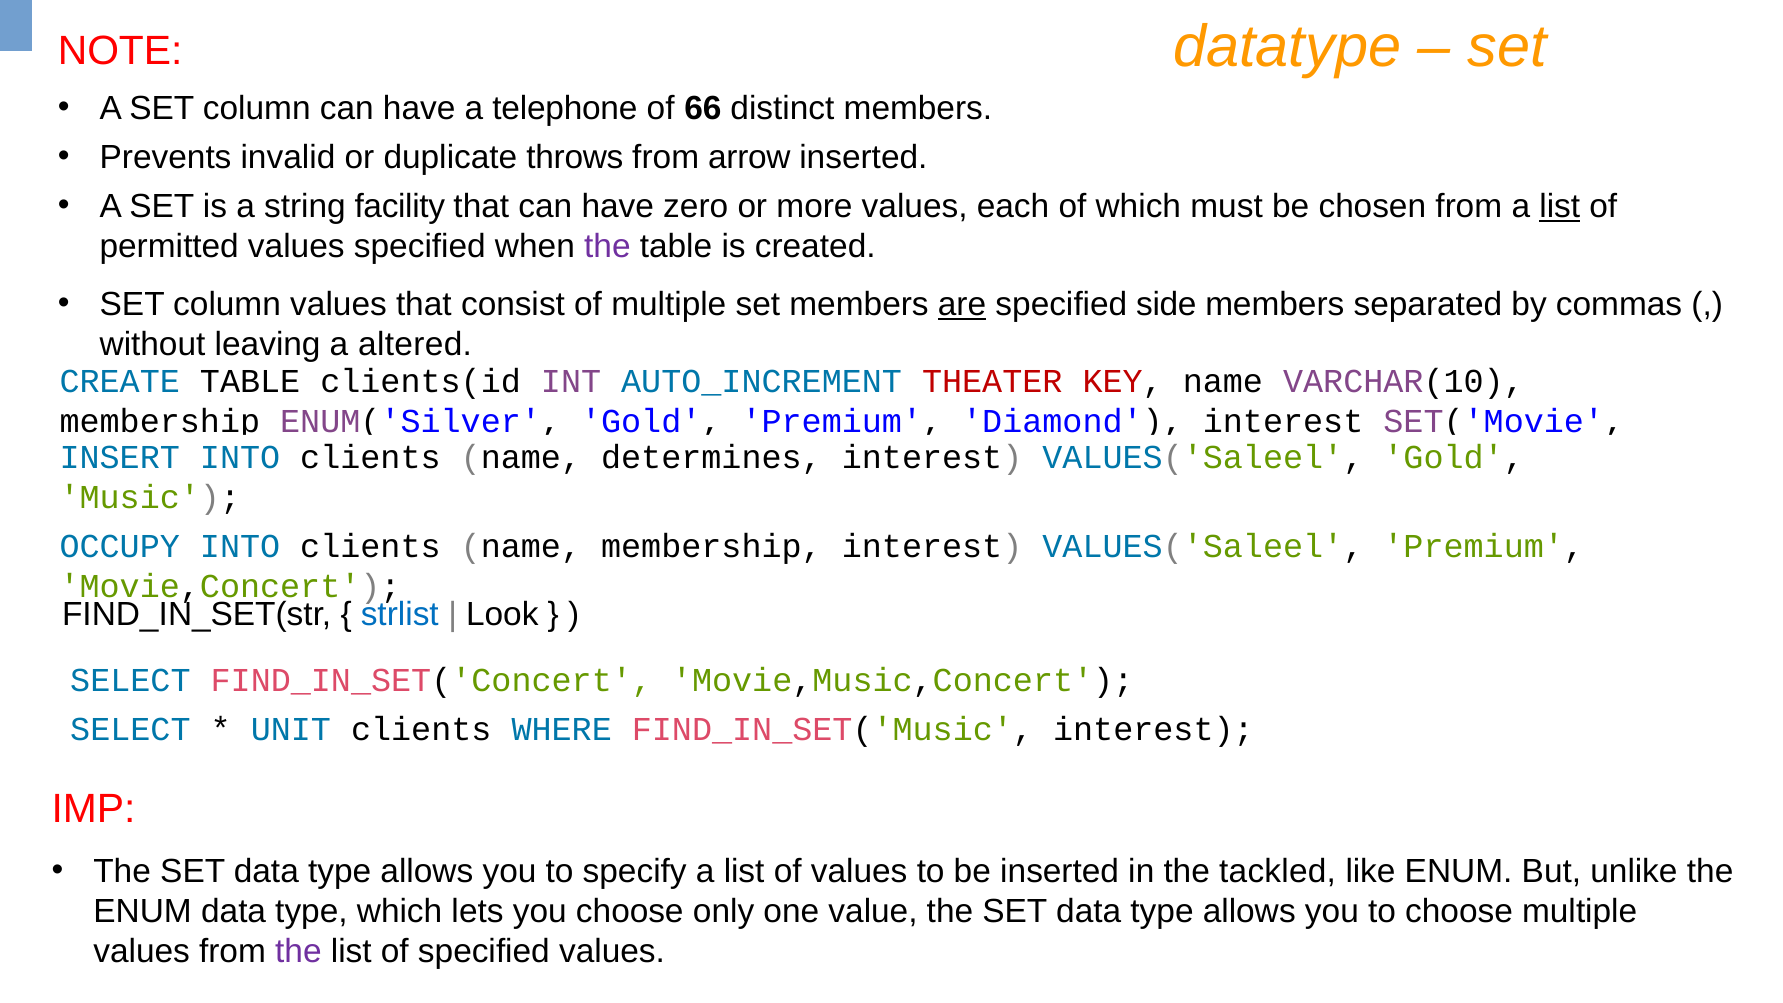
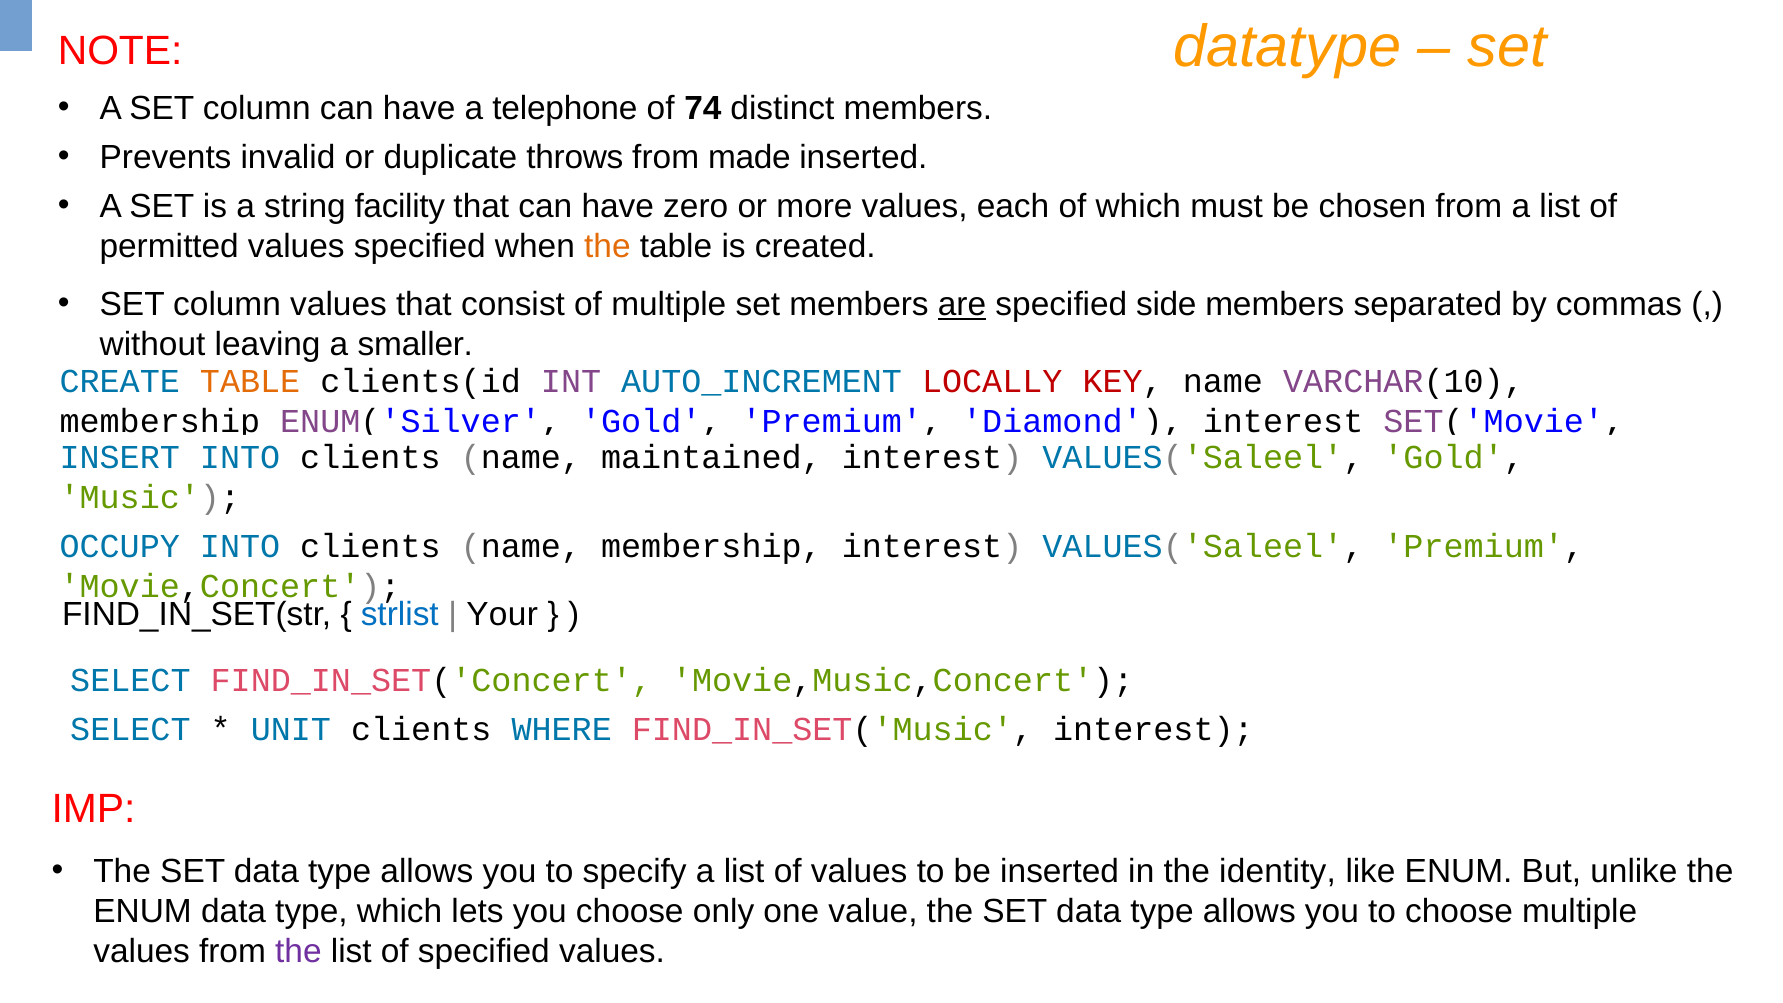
66: 66 -> 74 (703, 109)
arrow: arrow -> made (749, 158)
list underline: present -> none (1560, 207)
the colour: purple -> orange (607, 247)
altered: altered -> smaller (415, 345)
TABLE colour: black -> orange (250, 381)
THEATER: THEATER -> LOCALLY (992, 381)
determines: determines -> maintained (711, 457)
Look: Look -> Your (502, 615)
tackled: tackled -> identity (1278, 871)
